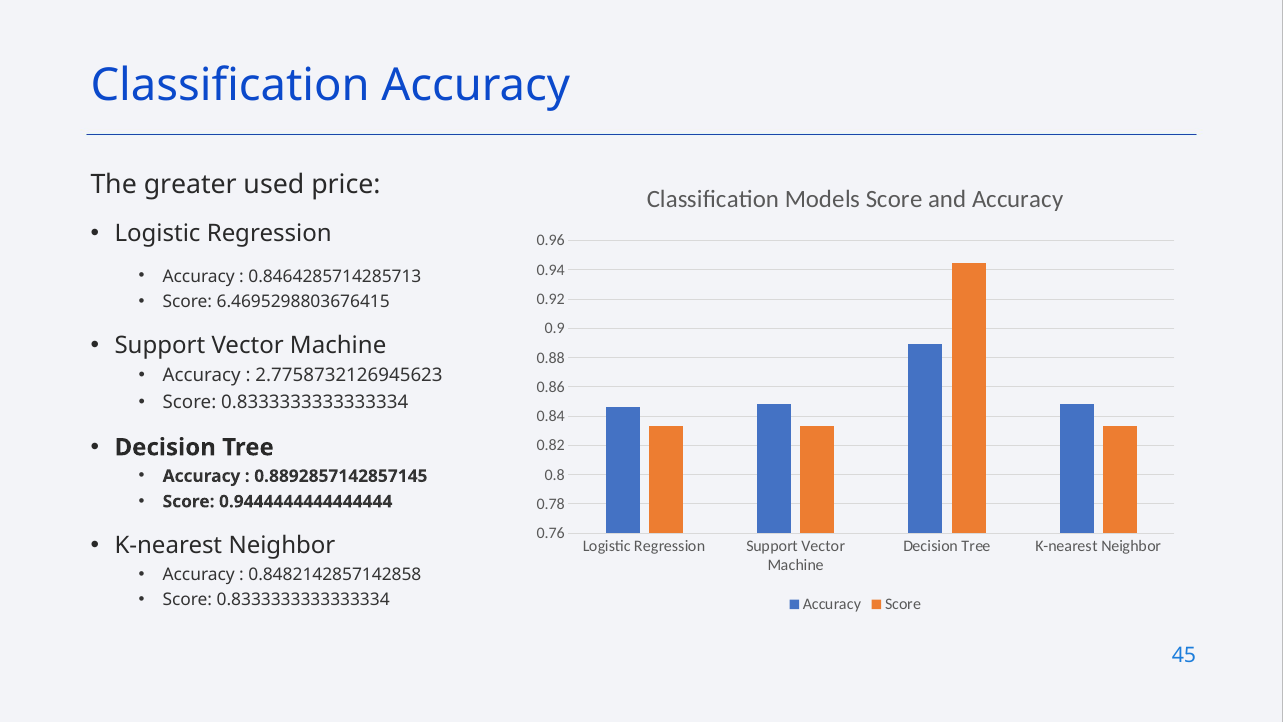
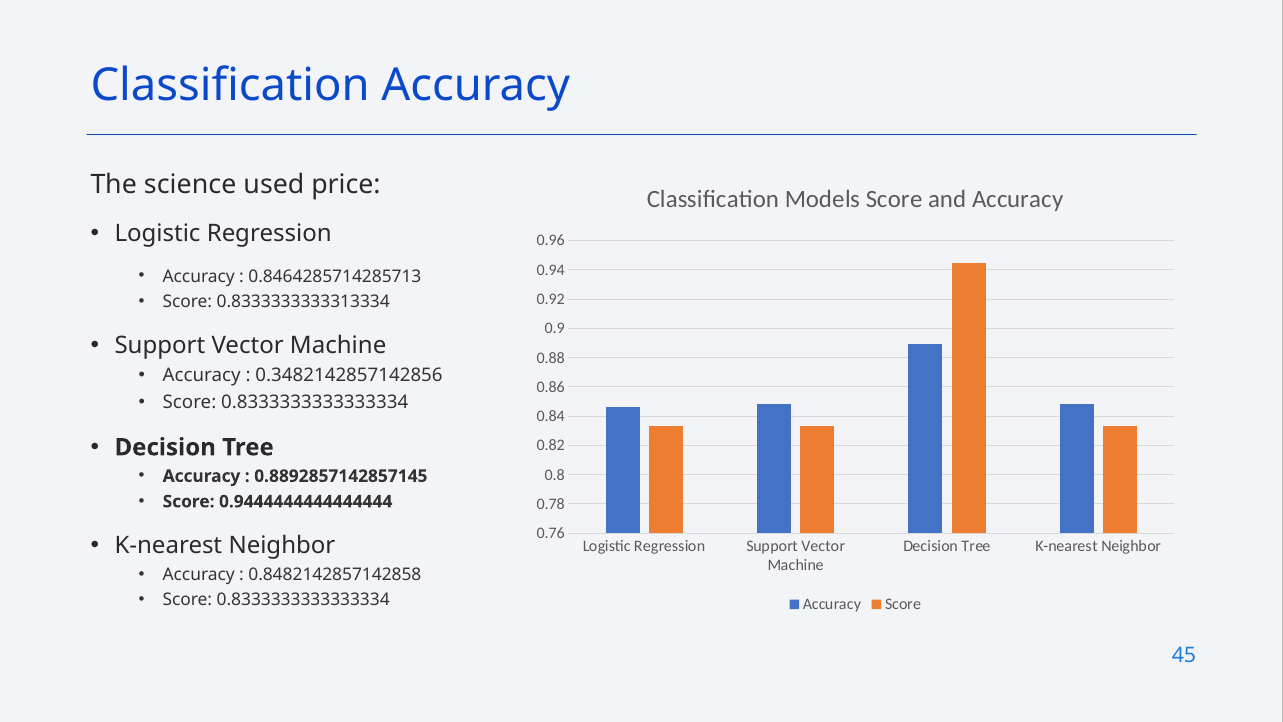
greater: greater -> science (190, 184)
6.4695298803676415: 6.4695298803676415 -> 0.8333333333313334 (303, 301)
2.7758732126945623: 2.7758732126945623 -> 0.3482142857142856 (349, 375)
